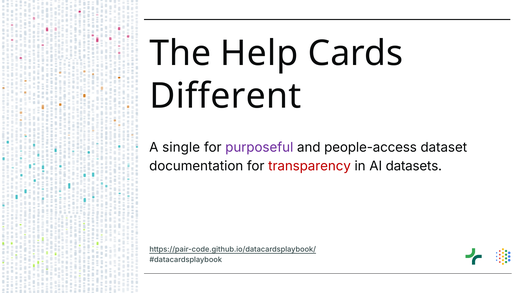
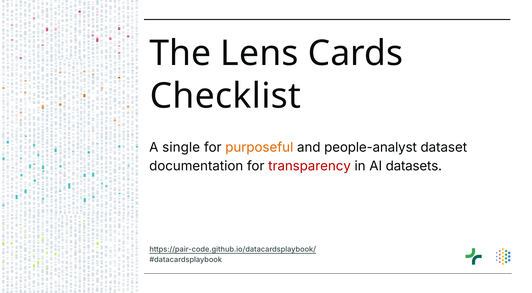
Help: Help -> Lens (259, 53)
Different: Different -> Checklist (225, 96)
purposeful colour: purple -> orange (259, 147)
people-access: people-access -> people-analyst (371, 147)
